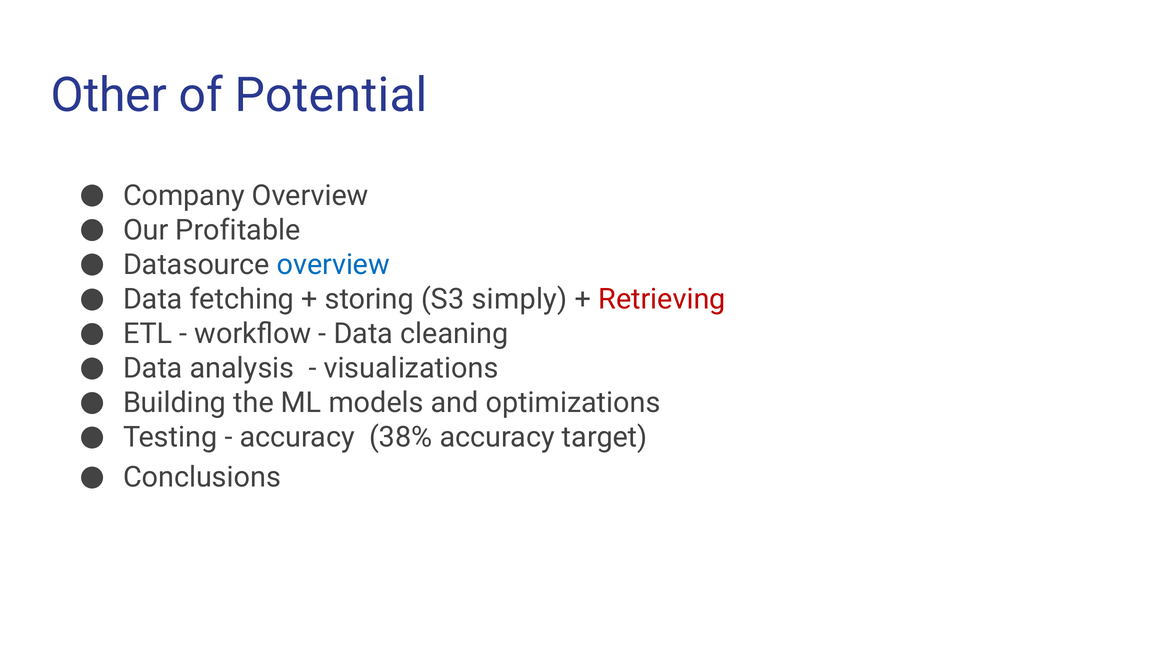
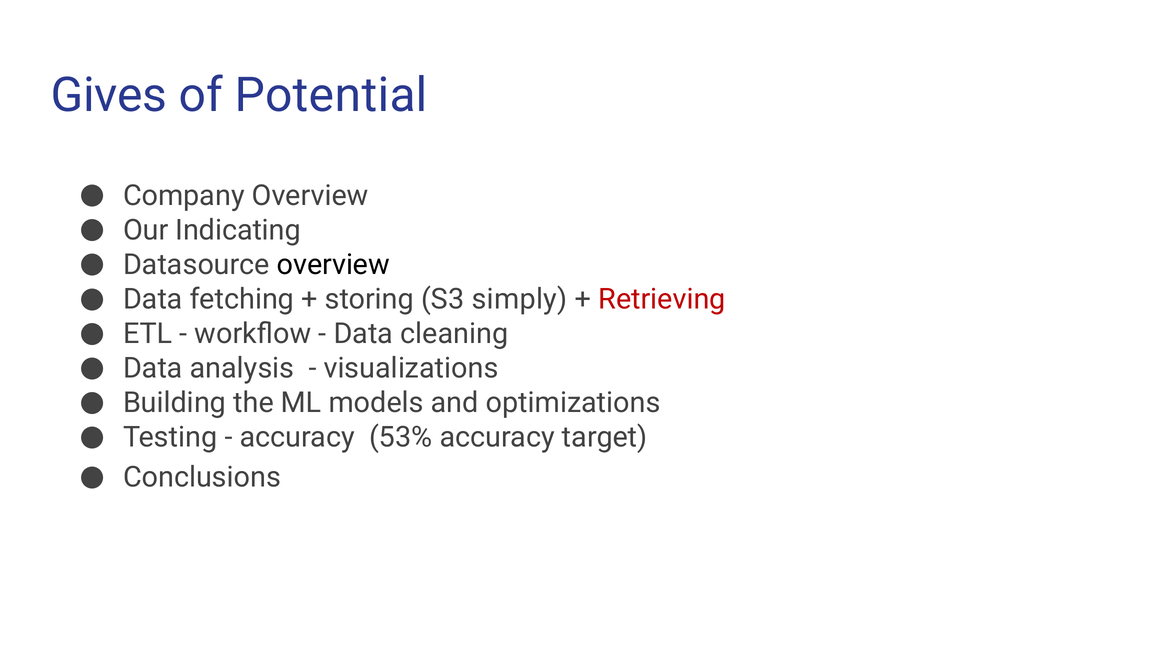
Other: Other -> Gives (109, 95)
Profitable: Profitable -> Indicating (238, 230)
overview colour: blue -> black (333, 265)
38%: 38% -> 53% (401, 438)
